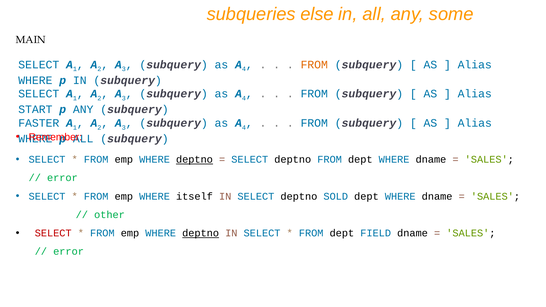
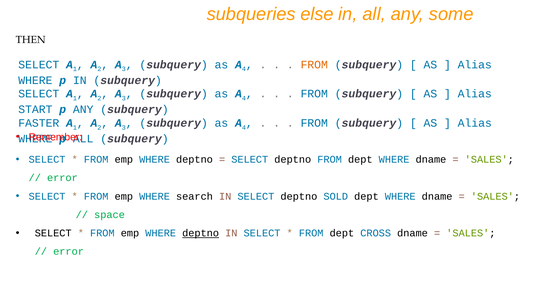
MAIN: MAIN -> THEN (31, 40)
deptno underline: present -> none (194, 160)
itself: itself -> search (194, 196)
other: other -> space (109, 215)
SELECT colour: red -> black (53, 233)
FIELD: FIELD -> CROSS (376, 233)
